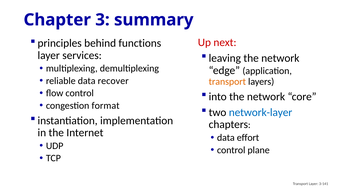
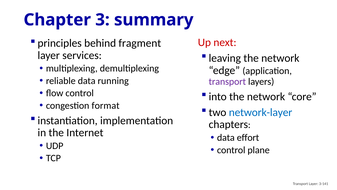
functions: functions -> fragment (140, 43)
recover: recover -> running (113, 81)
transport colour: orange -> purple (227, 82)
